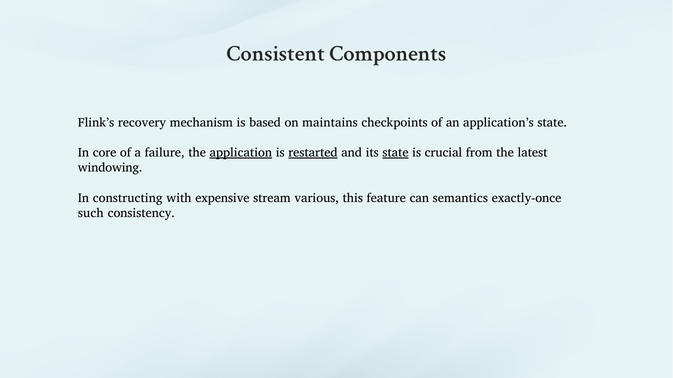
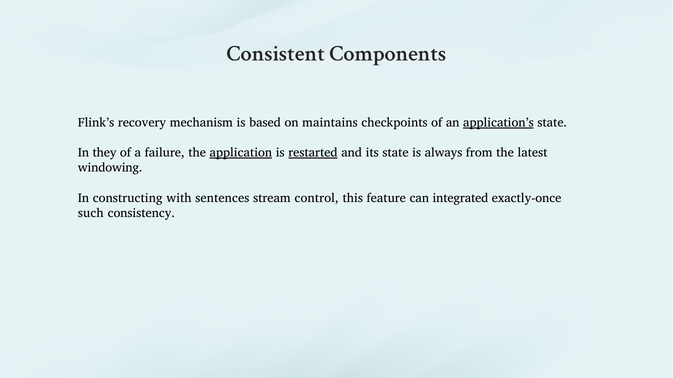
application’s underline: none -> present (498, 123)
core: core -> they (105, 153)
state underline: present -> none (395, 153)
crucial: crucial -> always (444, 153)
expensive: expensive -> sentences (222, 198)
various: various -> control (317, 198)
semantics: semantics -> integrated (460, 198)
